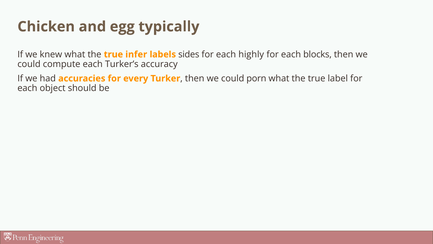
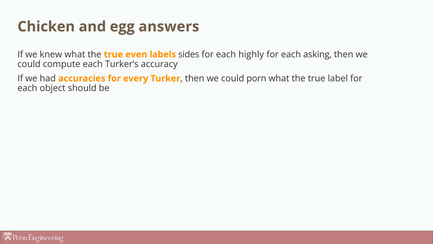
typically: typically -> answers (169, 27)
infer: infer -> even (136, 54)
blocks: blocks -> asking (317, 54)
